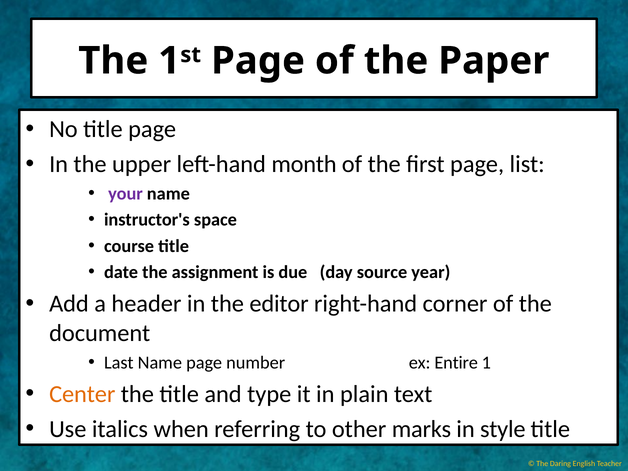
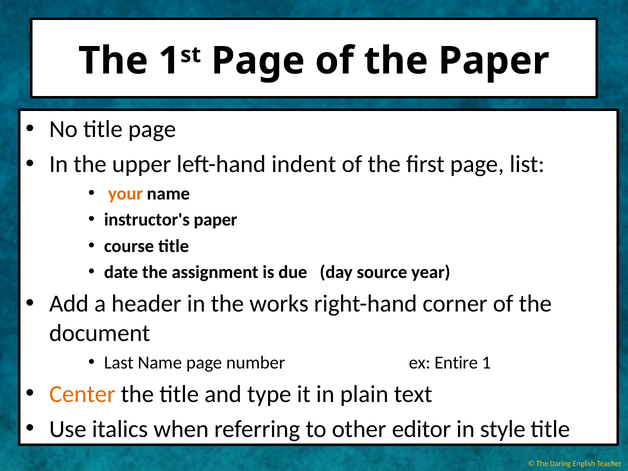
month: month -> indent (304, 164)
your colour: purple -> orange (125, 194)
instructor's space: space -> paper (216, 220)
editor: editor -> works (279, 304)
marks: marks -> editor (421, 429)
